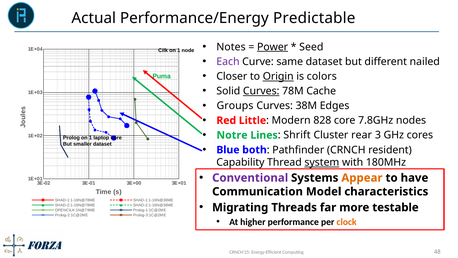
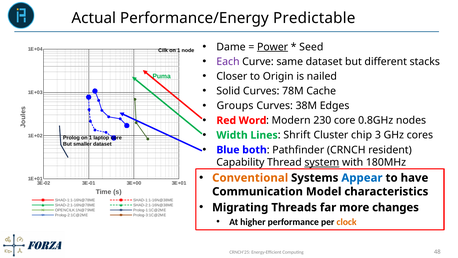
Notes: Notes -> Dame (231, 47)
nailed: nailed -> stacks (425, 62)
Origin underline: present -> none (278, 76)
colors: colors -> nailed (322, 76)
Curves underline: present -> none (261, 91)
Little: Little -> Word (253, 120)
828: 828 -> 230 (322, 120)
7.8GHz: 7.8GHz -> 0.8GHz (376, 120)
Notre: Notre -> Width (232, 135)
rear: rear -> chip (362, 135)
Conventional colour: purple -> orange (250, 178)
Appear colour: orange -> blue (362, 178)
testable: testable -> changes (395, 207)
